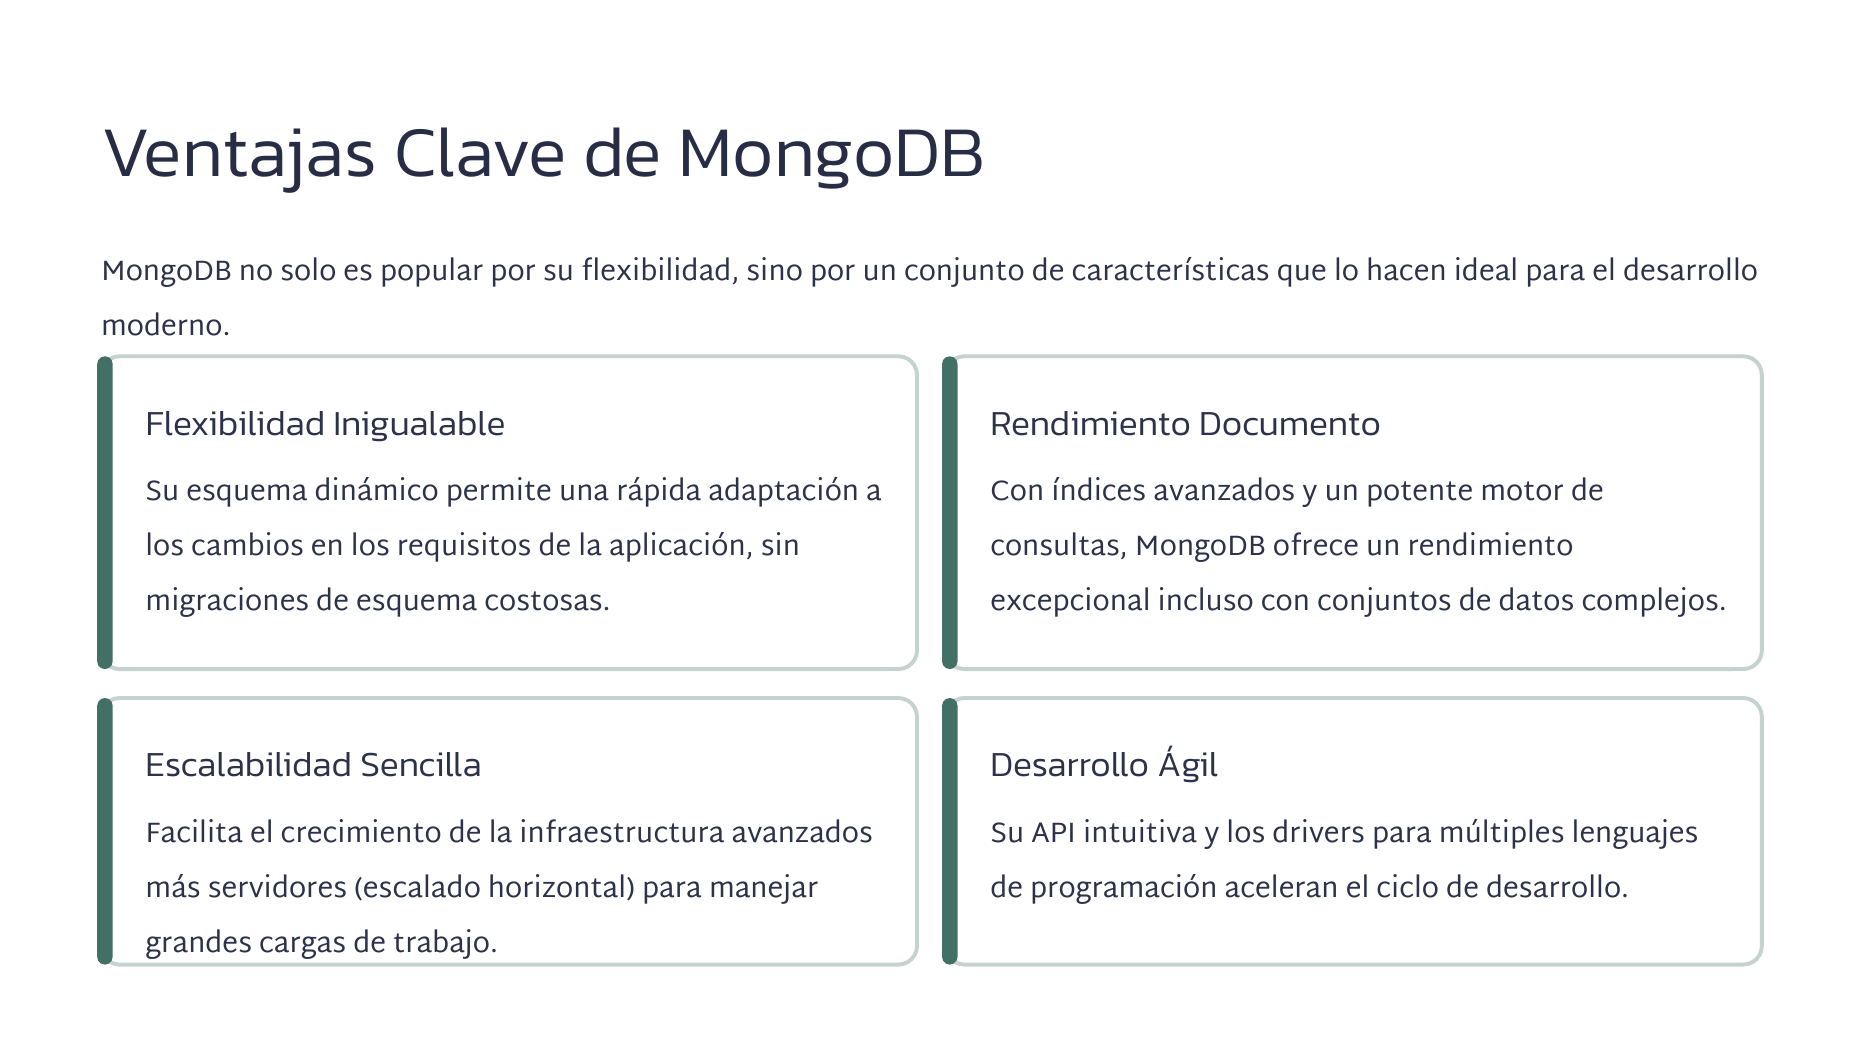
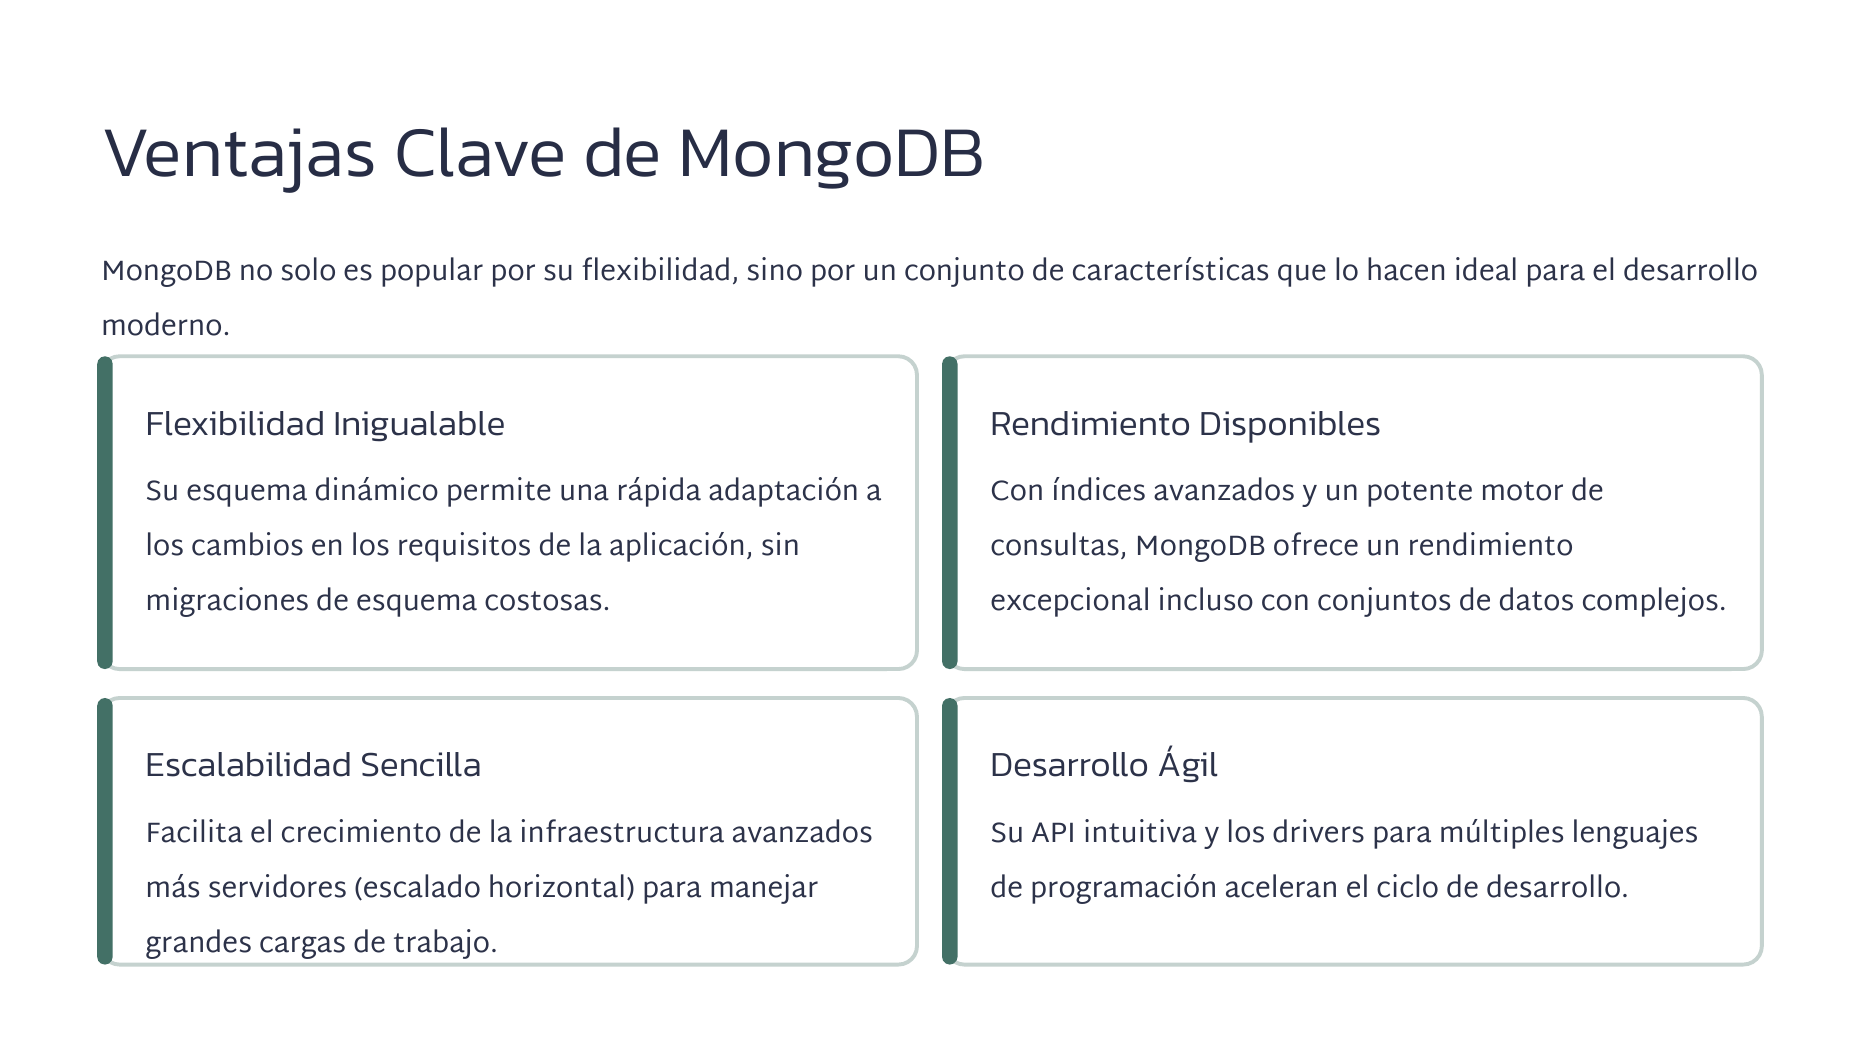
Documento: Documento -> Disponibles (1290, 423)
